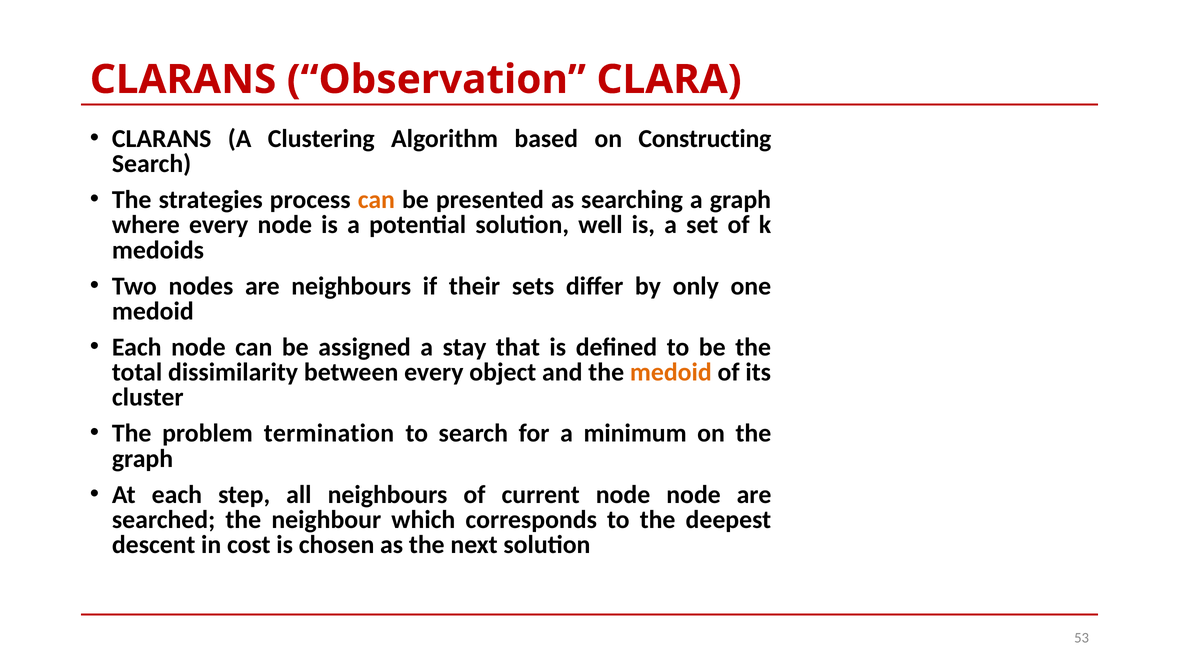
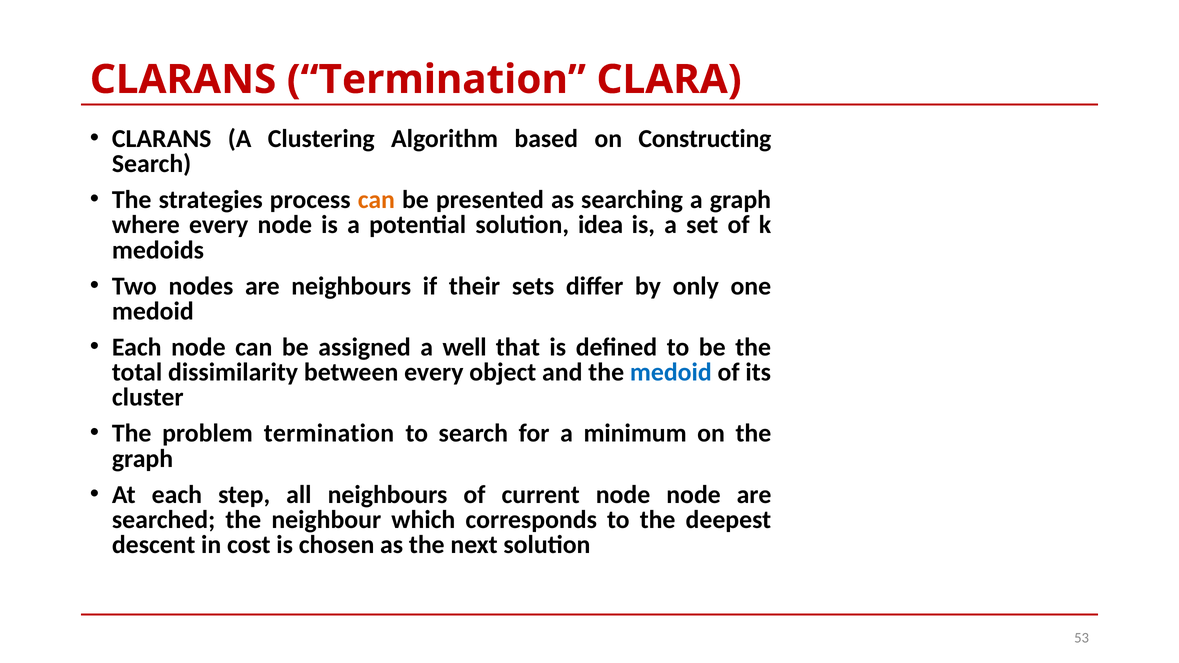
CLARANS Observation: Observation -> Termination (436, 80)
well: well -> idea (601, 225)
stay: stay -> well (465, 347)
medoid colour: orange -> blue (671, 372)
